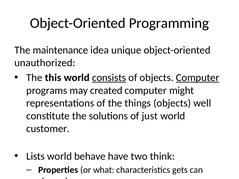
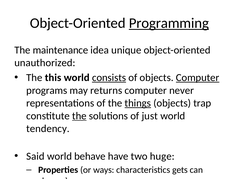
Programming underline: none -> present (169, 23)
created: created -> returns (106, 91)
might: might -> never (182, 91)
things underline: none -> present (138, 103)
well: well -> trap (202, 103)
the underline: none -> present (79, 116)
customer: customer -> tendency (48, 129)
Lists: Lists -> Said (35, 156)
think: think -> huge (162, 156)
what: what -> ways (104, 170)
